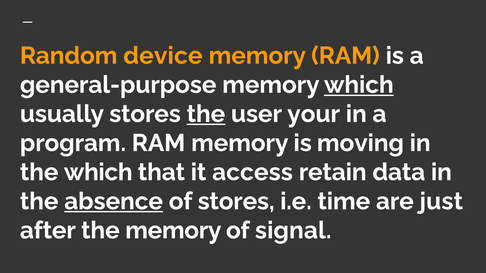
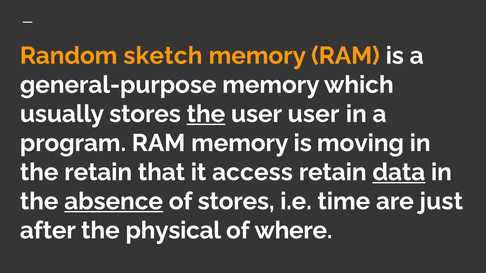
device: device -> sketch (163, 56)
which underline: present -> none (359, 85)
user your: your -> user (314, 114)
the which: which -> retain (98, 172)
data underline: none -> present (399, 172)
the memory: memory -> physical (173, 231)
signal: signal -> where (293, 231)
